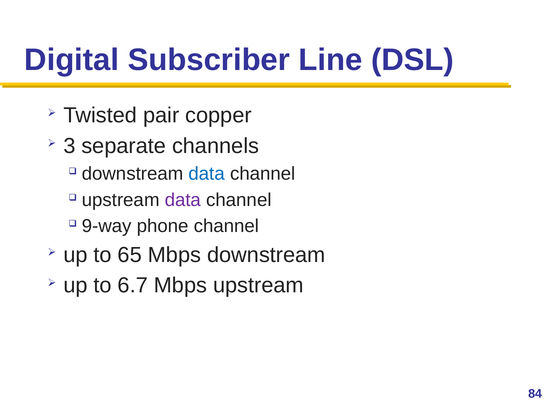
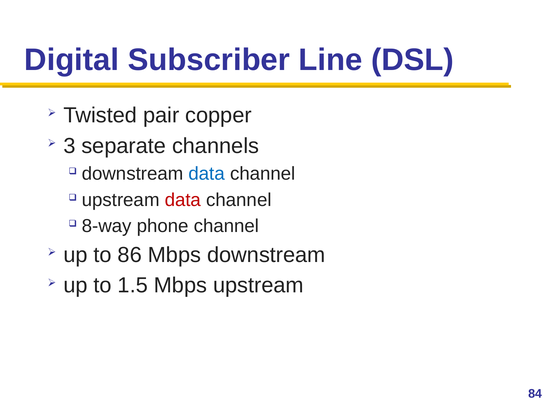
data colour: purple -> red (183, 200)
9-way: 9-way -> 8-way (107, 226)
65: 65 -> 86 (130, 255)
6.7: 6.7 -> 1.5 (133, 285)
